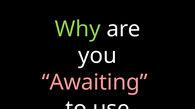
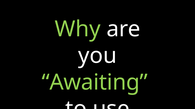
Awaiting colour: pink -> light green (95, 83)
